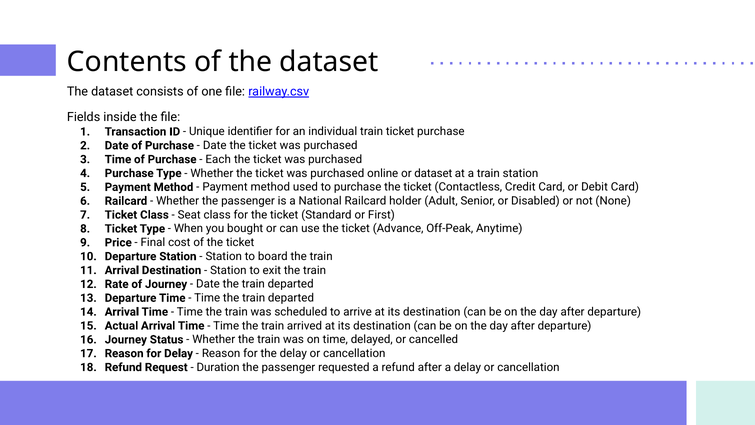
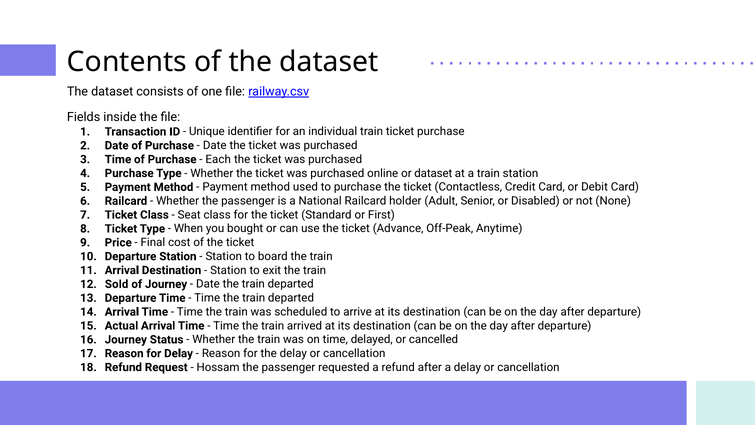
Rate: Rate -> Sold (117, 284)
Duration: Duration -> Hossam (218, 367)
